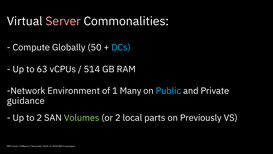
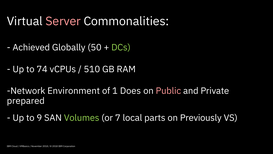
Compute: Compute -> Achieved (31, 47)
DCs colour: light blue -> light green (121, 47)
63: 63 -> 74 (42, 69)
514: 514 -> 510 (92, 69)
Many: Many -> Does (130, 91)
Public colour: light blue -> pink (168, 91)
guidance: guidance -> prepared (26, 101)
to 2: 2 -> 9 (39, 118)
or 2: 2 -> 7 (118, 118)
